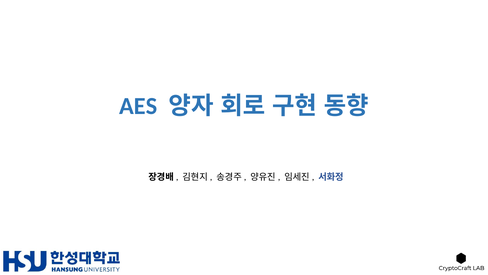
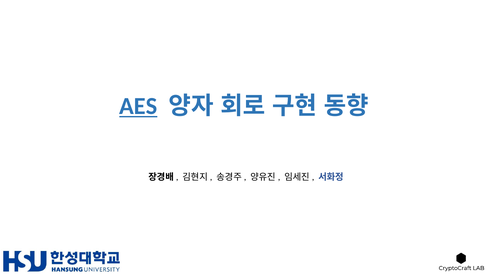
AES underline: none -> present (138, 106)
